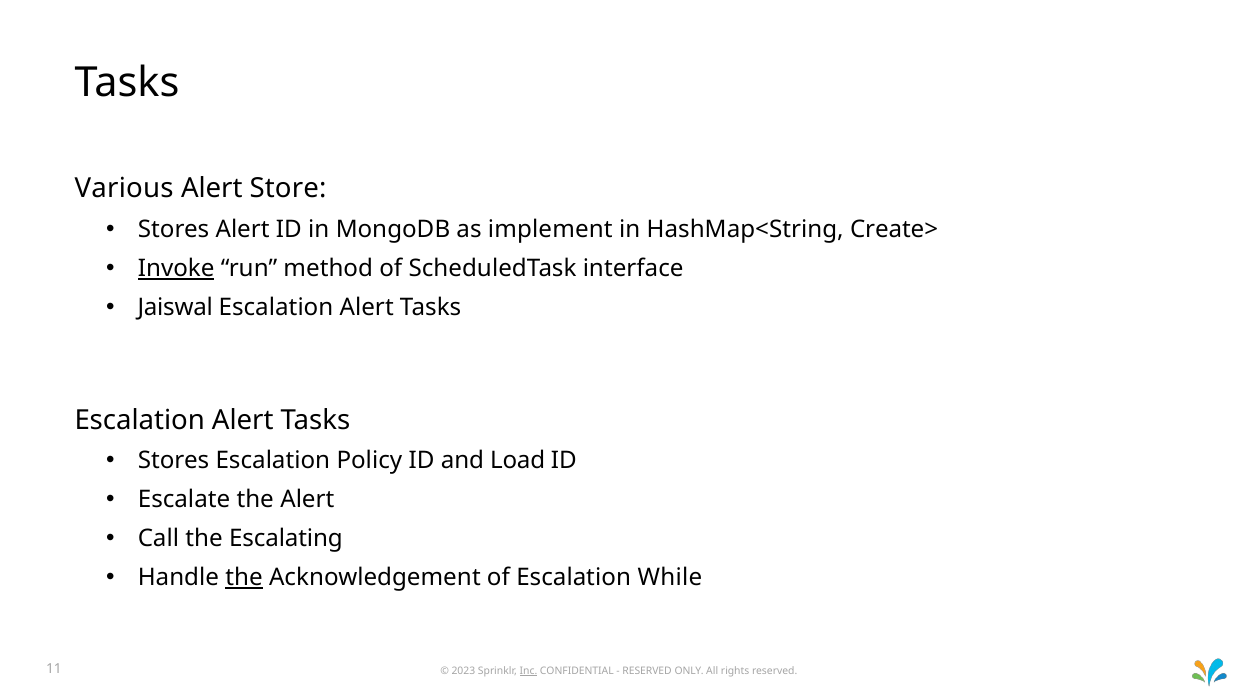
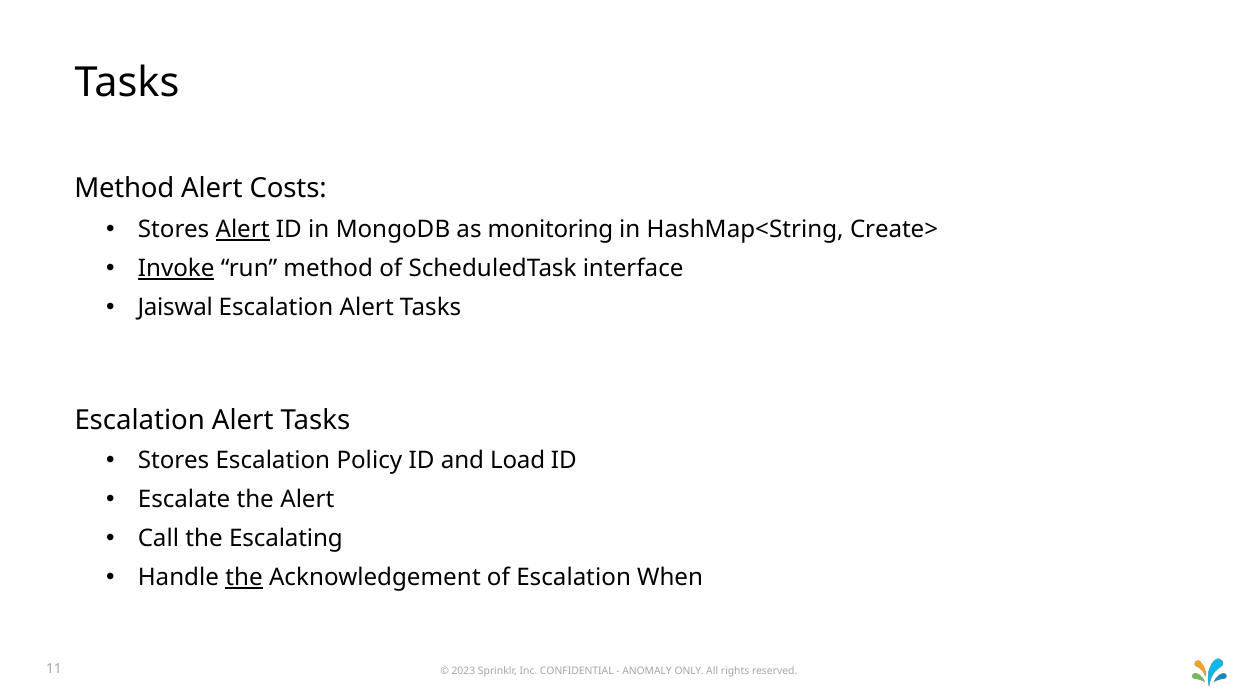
Various: Various -> Method (124, 189)
Store: Store -> Costs (288, 189)
Alert underline: none -> present (243, 229)
implement: implement -> monitoring (550, 229)
While: While -> When (670, 578)
Inc underline: present -> none (528, 671)
RESERVED: RESERVED -> ANOMALY (647, 671)
